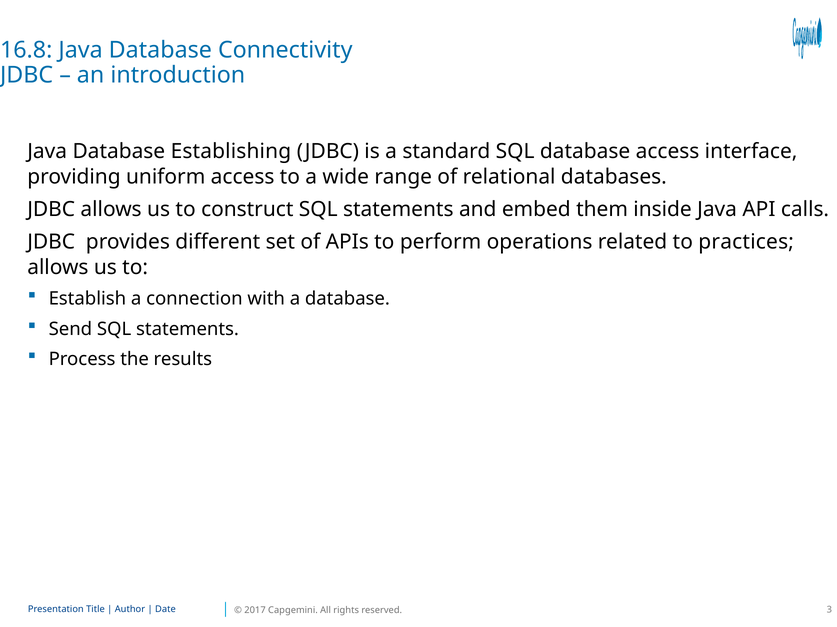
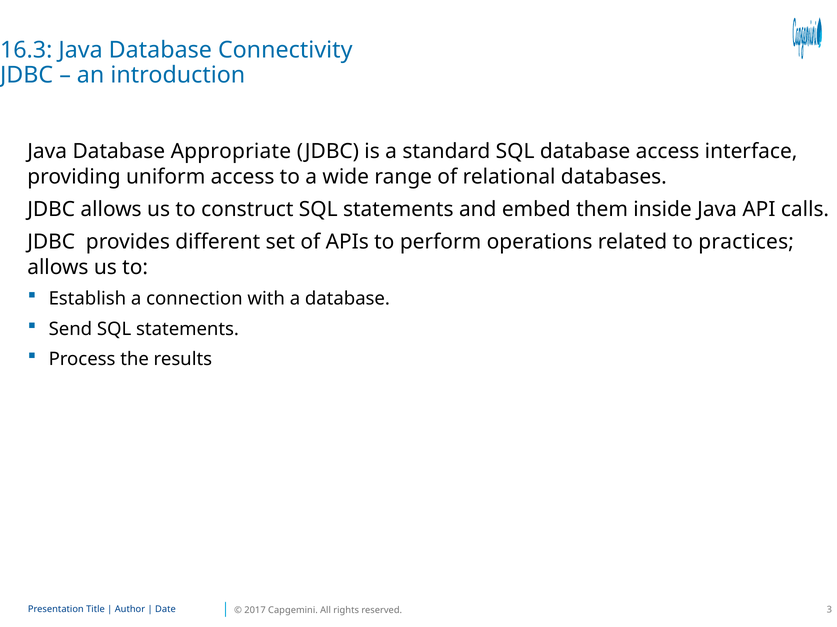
16.8: 16.8 -> 16.3 (26, 50)
Establishing: Establishing -> Appropriate (231, 151)
